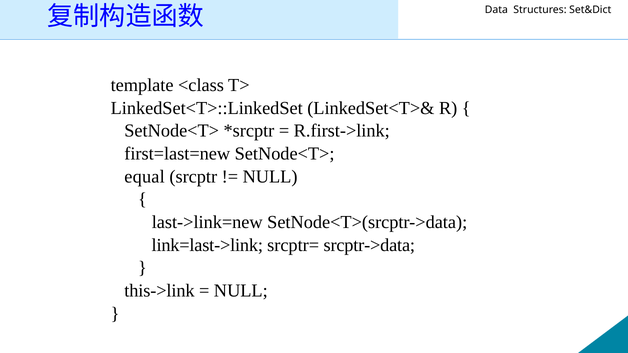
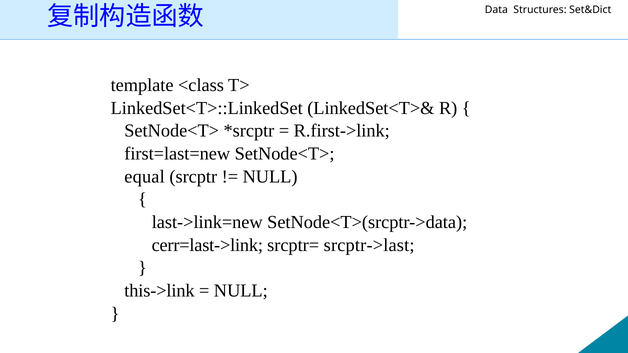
link=last->link: link=last->link -> cerr=last->link (207, 245)
srcptr->data: srcptr->data -> srcptr->last (369, 245)
